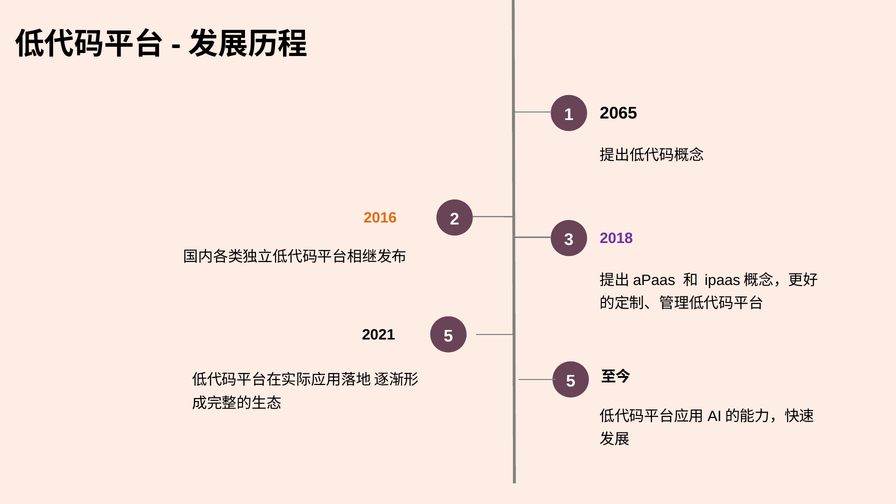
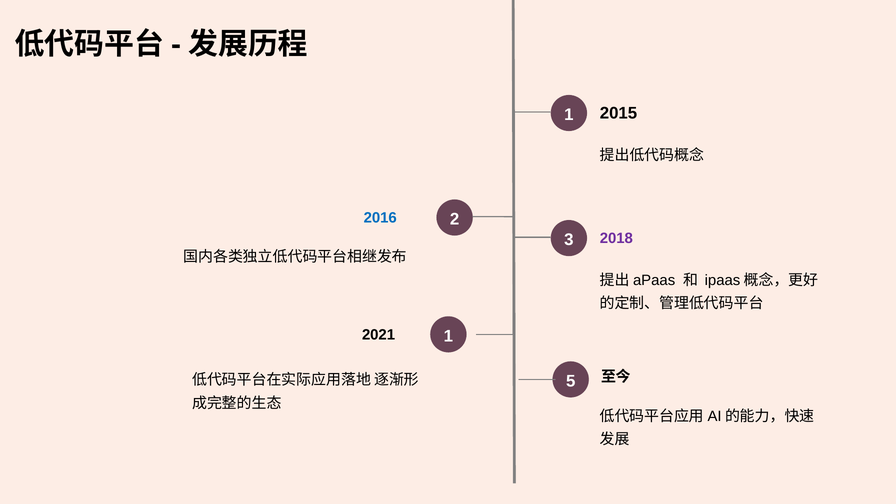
2065: 2065 -> 2015 (618, 113)
2016 colour: orange -> blue (380, 218)
2021 5: 5 -> 1 (448, 336)
